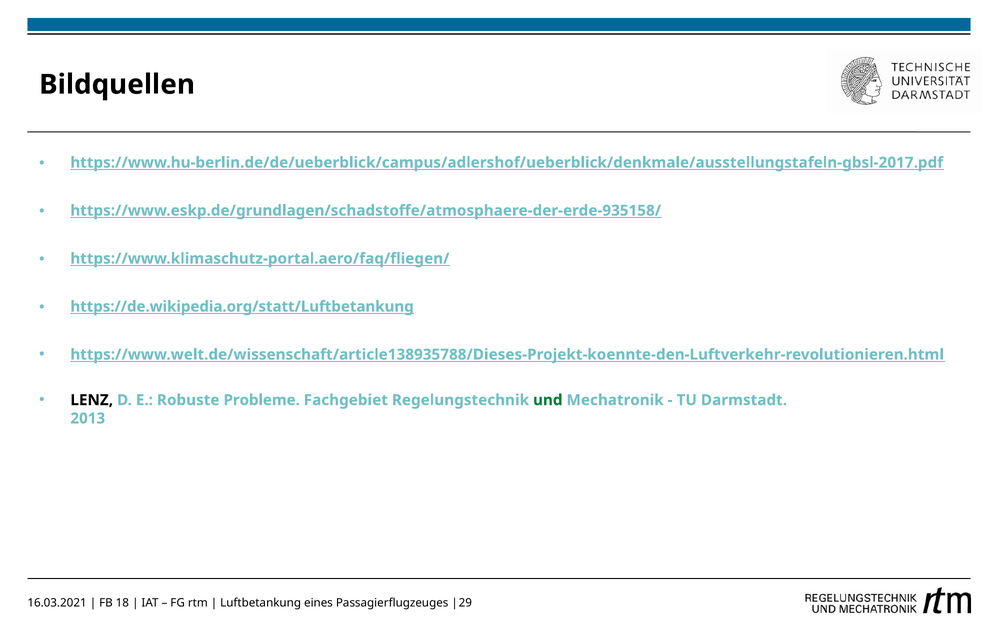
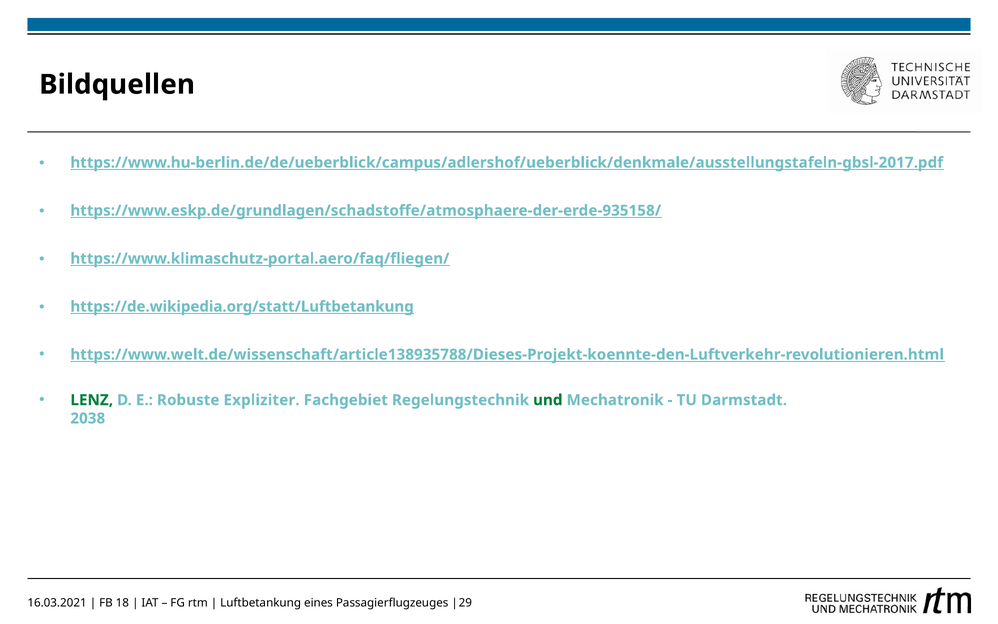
LENZ colour: black -> green (92, 400)
Probleme: Probleme -> Expliziter (262, 400)
2013: 2013 -> 2038 (88, 418)
